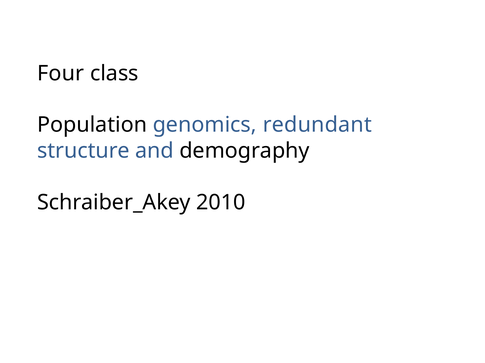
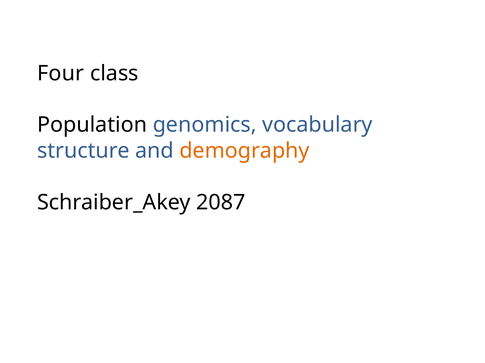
redundant: redundant -> vocabulary (317, 125)
demography colour: black -> orange (244, 151)
2010: 2010 -> 2087 (221, 203)
